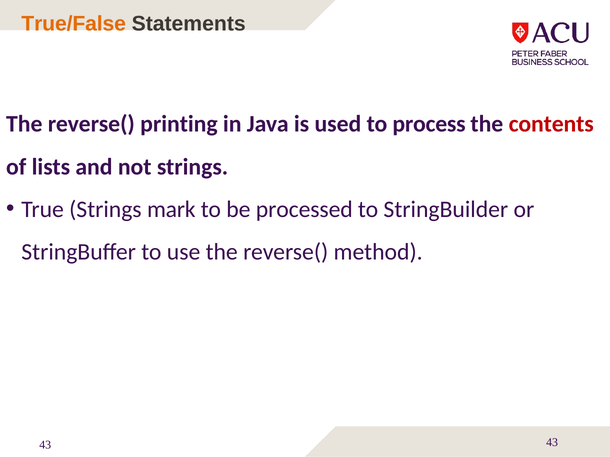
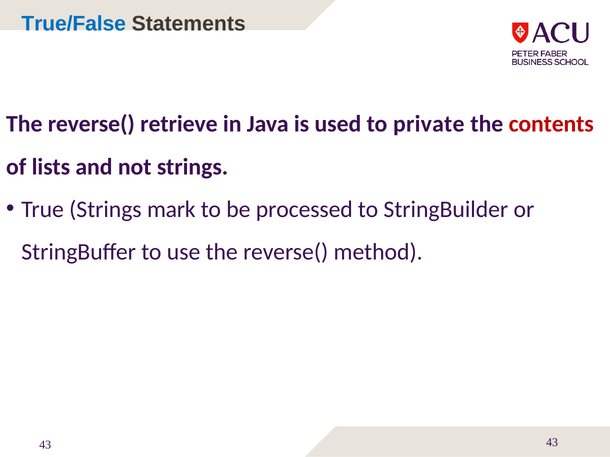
True/False colour: orange -> blue (74, 24)
printing: printing -> retrieve (179, 124)
process: process -> private (429, 124)
